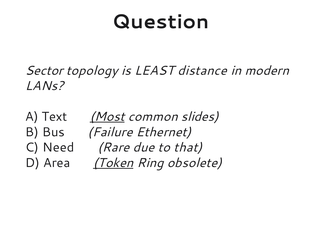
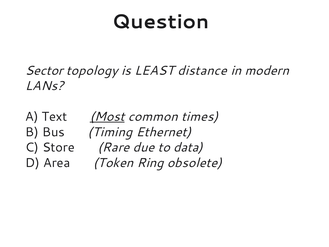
slides: slides -> times (200, 117)
Failure: Failure -> Timing (110, 132)
Need: Need -> Store (59, 147)
that: that -> data (188, 147)
Token underline: present -> none (113, 163)
